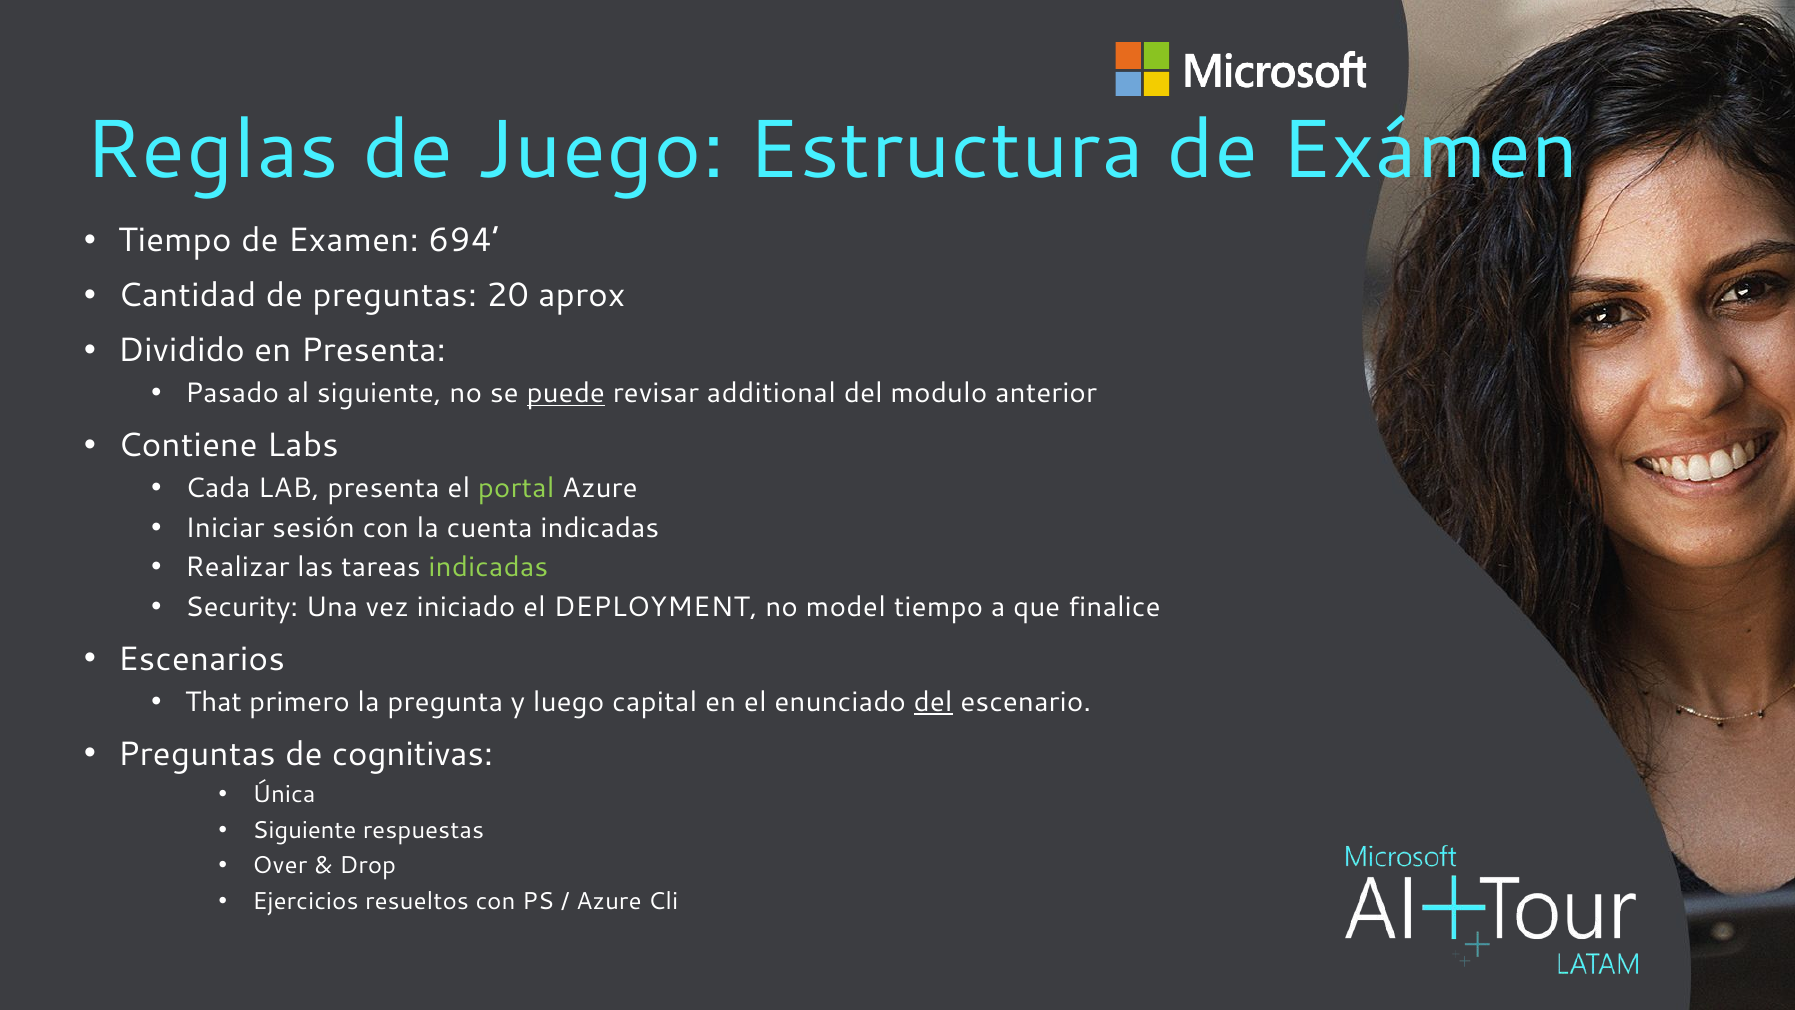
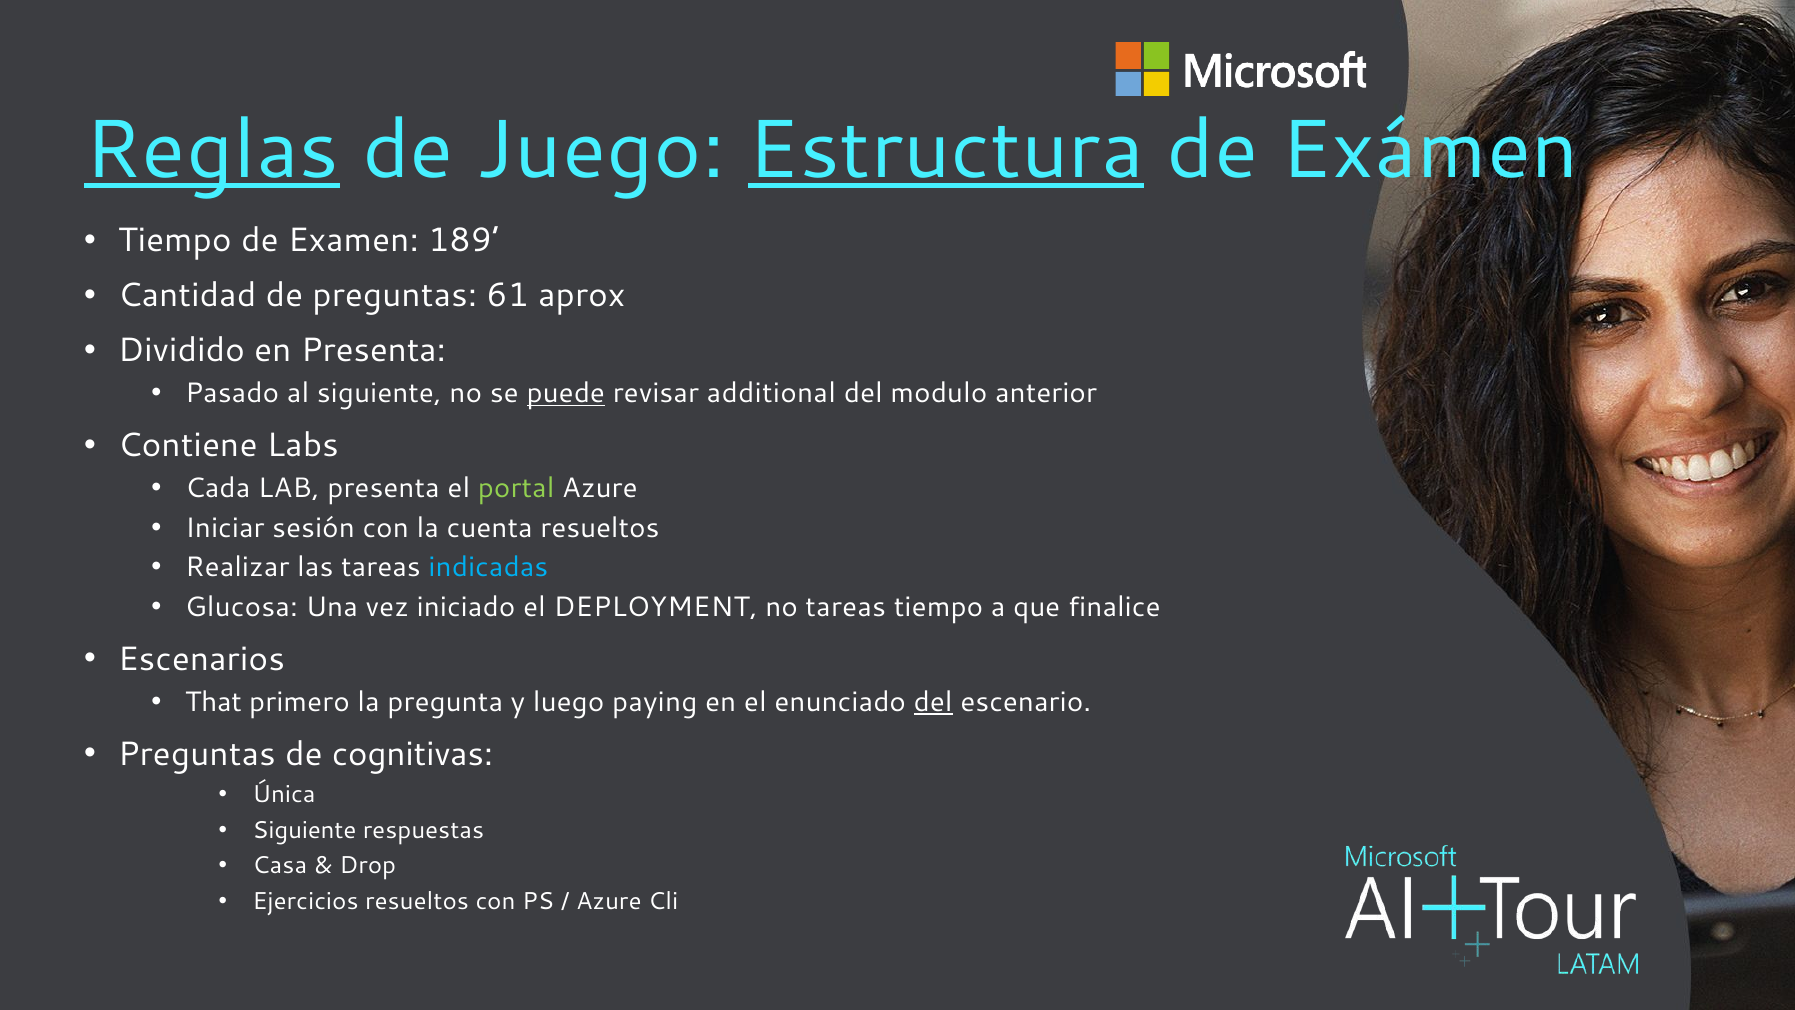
Reglas underline: none -> present (212, 150)
Estructura underline: none -> present (946, 150)
694: 694 -> 189 (464, 240)
20: 20 -> 61 (508, 296)
cuenta indicadas: indicadas -> resueltos (600, 528)
indicadas colour: light green -> light blue (488, 567)
Security: Security -> Glucosa (241, 607)
no model: model -> tareas (846, 607)
capital: capital -> paying (655, 702)
Over: Over -> Casa (280, 866)
